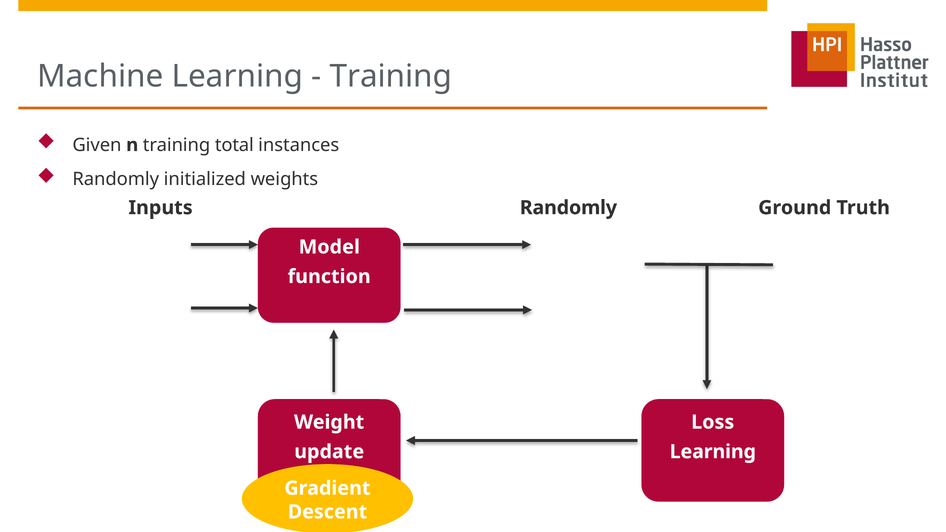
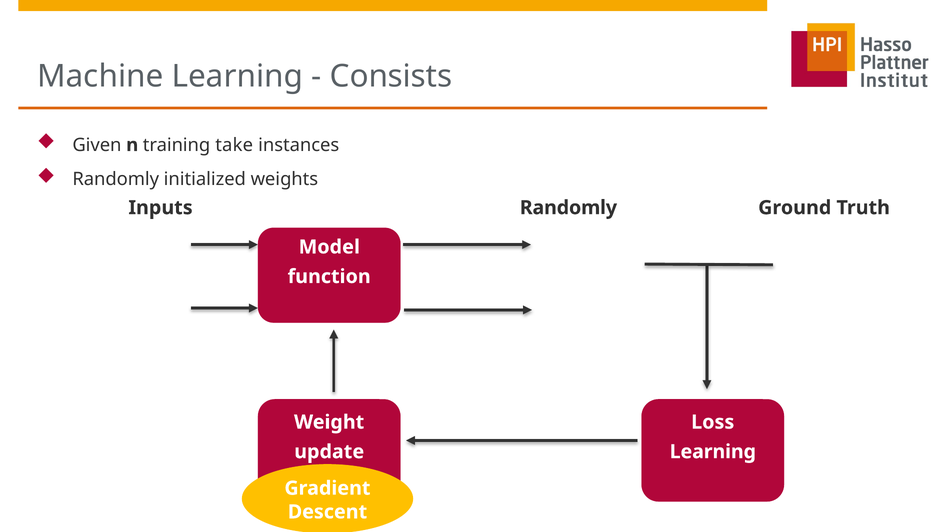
Training: Training -> Consists (391, 76)
total: total -> take (234, 145)
